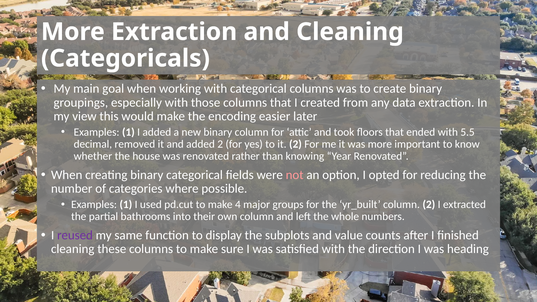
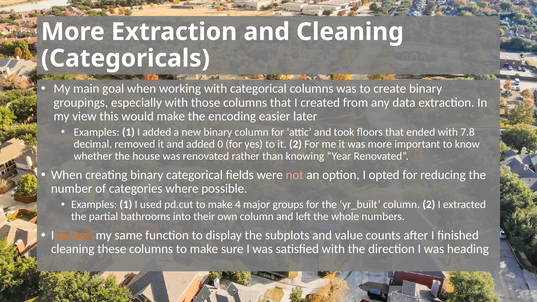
5.5: 5.5 -> 7.8 (468, 132)
added 2: 2 -> 0 (220, 144)
reused colour: purple -> orange (75, 235)
